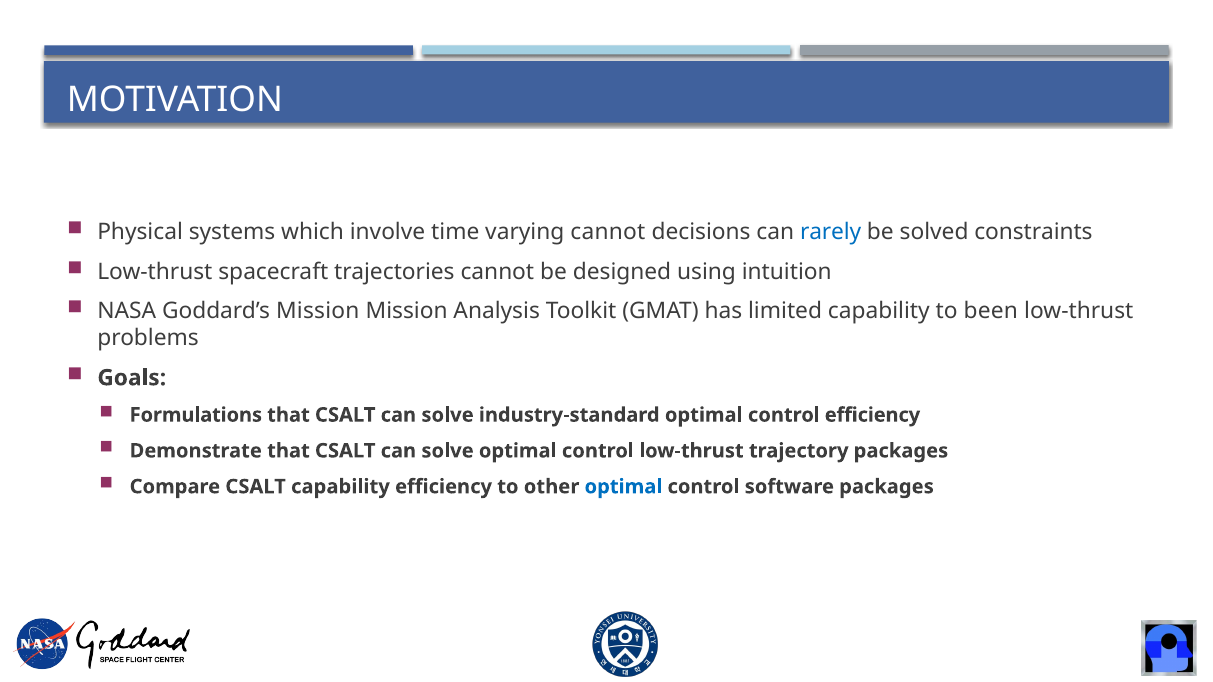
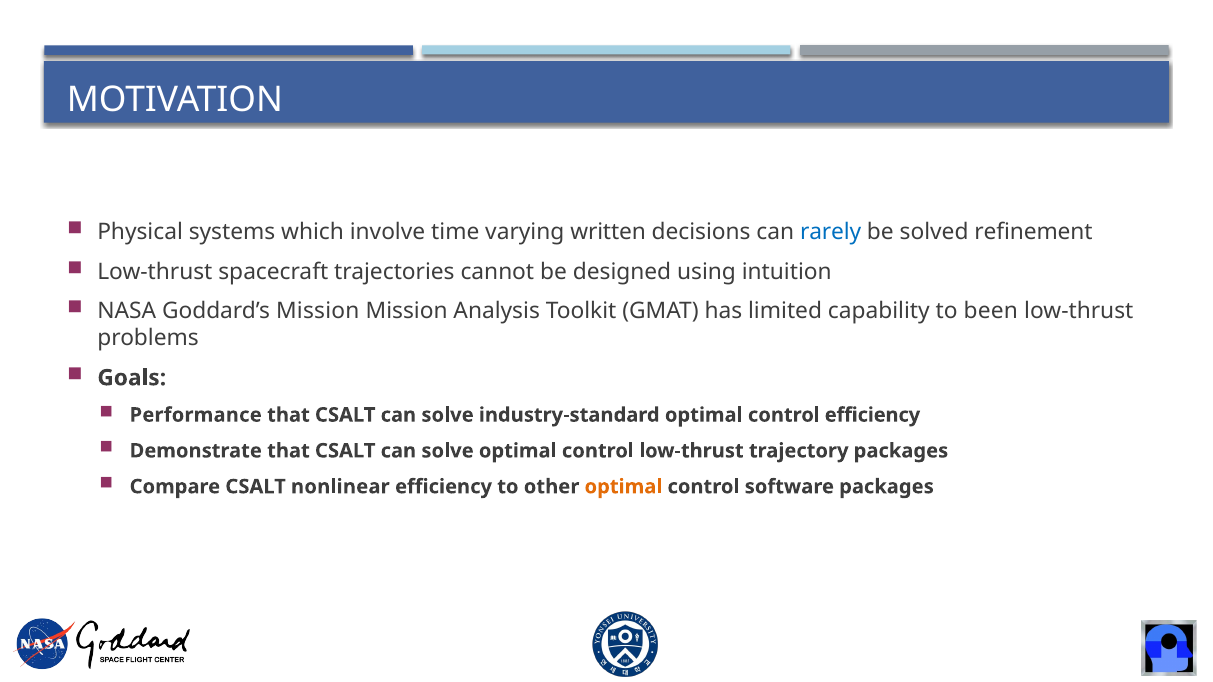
varying cannot: cannot -> written (608, 232)
constraints: constraints -> refinement (1034, 232)
Formulations: Formulations -> Performance (196, 415)
CSALT capability: capability -> nonlinear (340, 487)
optimal colour: blue -> orange (623, 487)
